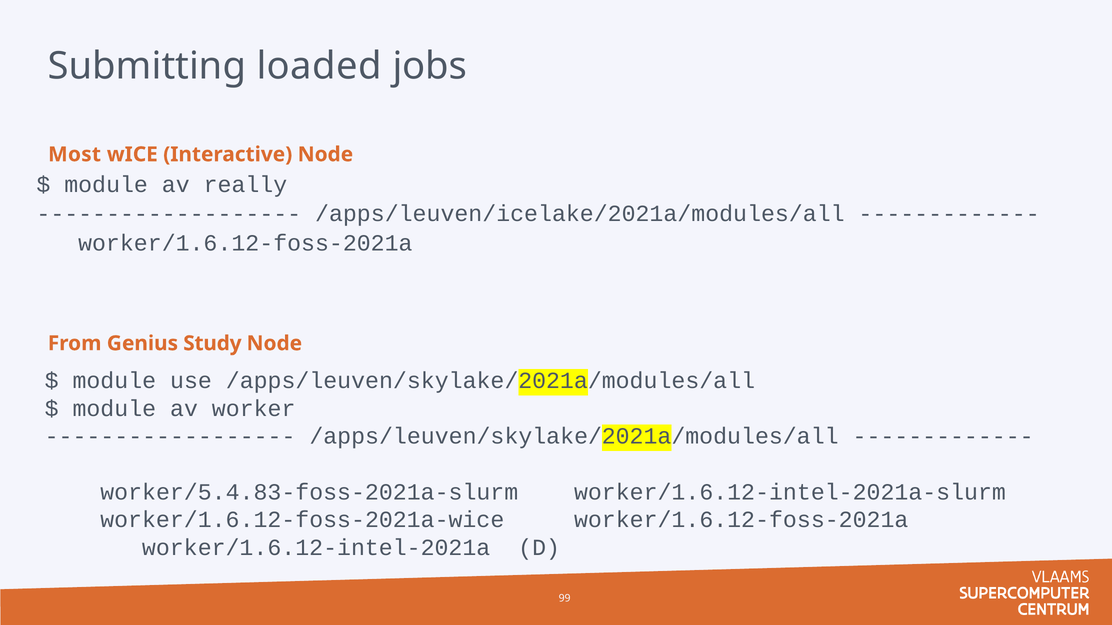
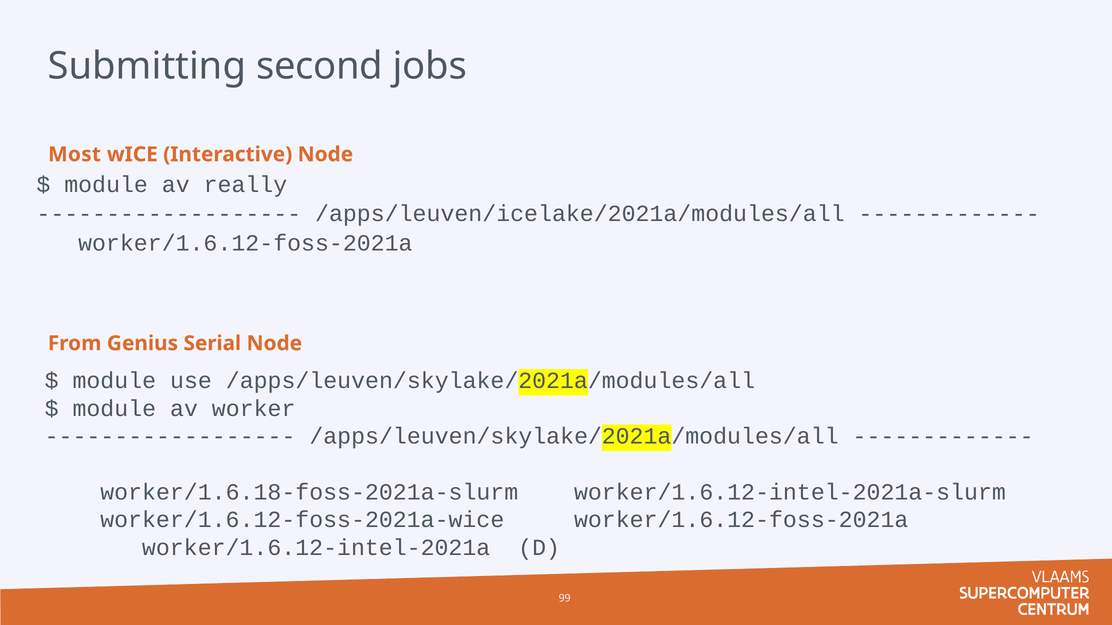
loaded: loaded -> second (319, 66)
Study: Study -> Serial (212, 344)
worker/5.4.83-foss-2021a-slurm: worker/5.4.83-foss-2021a-slurm -> worker/1.6.18-foss-2021a-slurm (309, 492)
